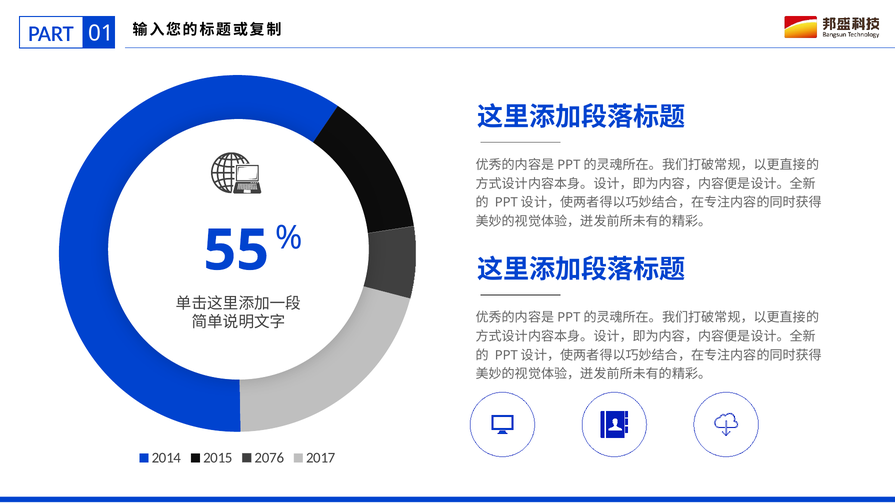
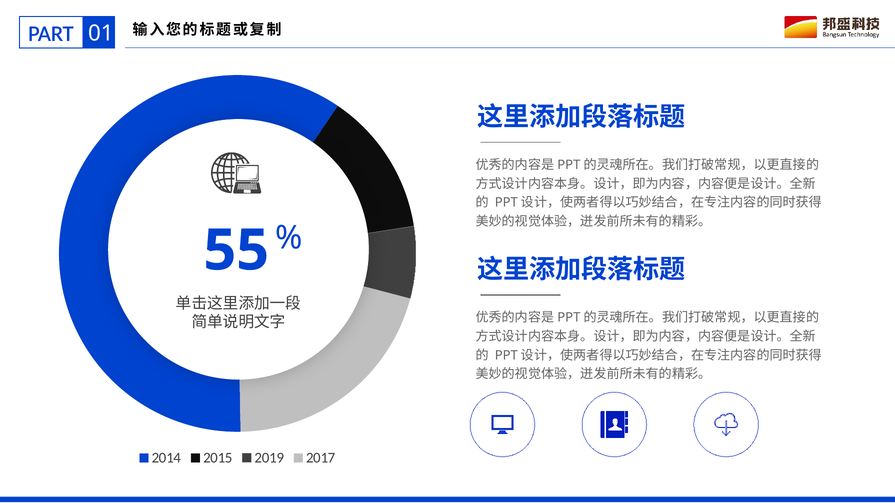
2076: 2076 -> 2019 (269, 458)
